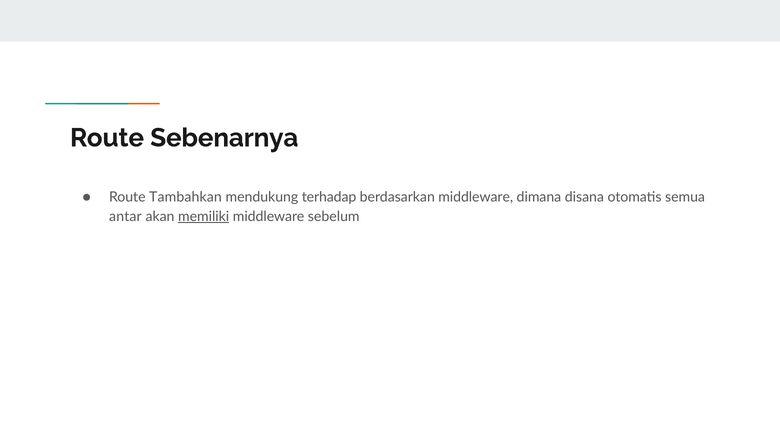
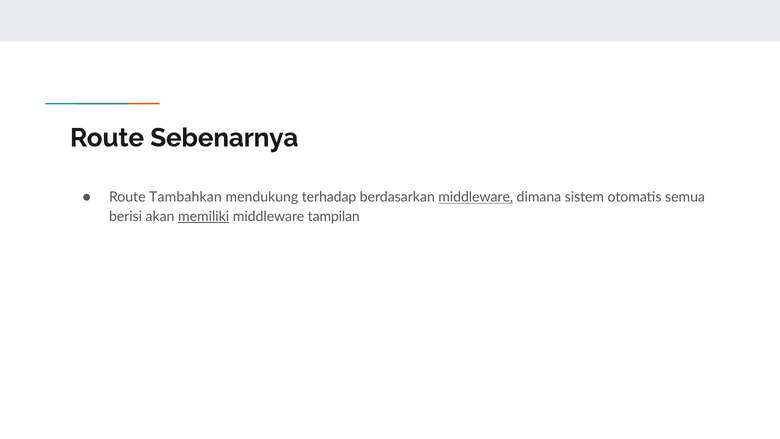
middleware underline: none -> present (476, 197)
disana: disana -> sistem (584, 197)
antar: antar -> berisi (126, 216)
sebelum: sebelum -> tampilan (334, 216)
